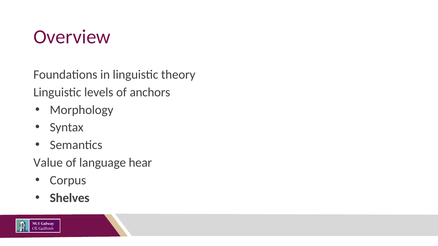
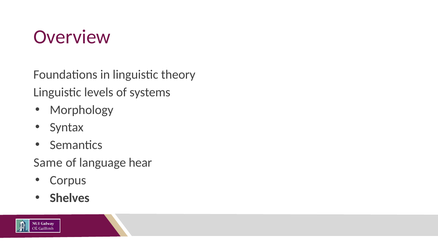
anchors: anchors -> systems (150, 92)
Value: Value -> Same (48, 163)
